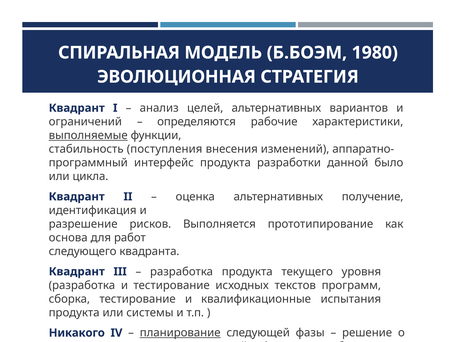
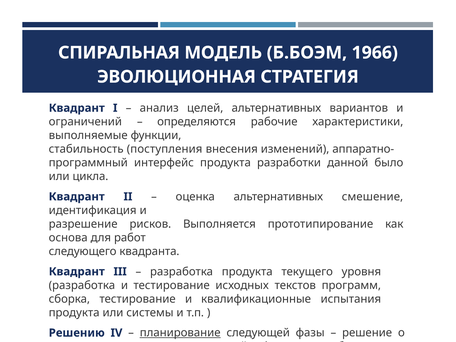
1980: 1980 -> 1966 (375, 53)
выполняемые underline: present -> none (88, 135)
получение: получение -> смешение (373, 197)
Никакого: Никакого -> Решению (77, 333)
